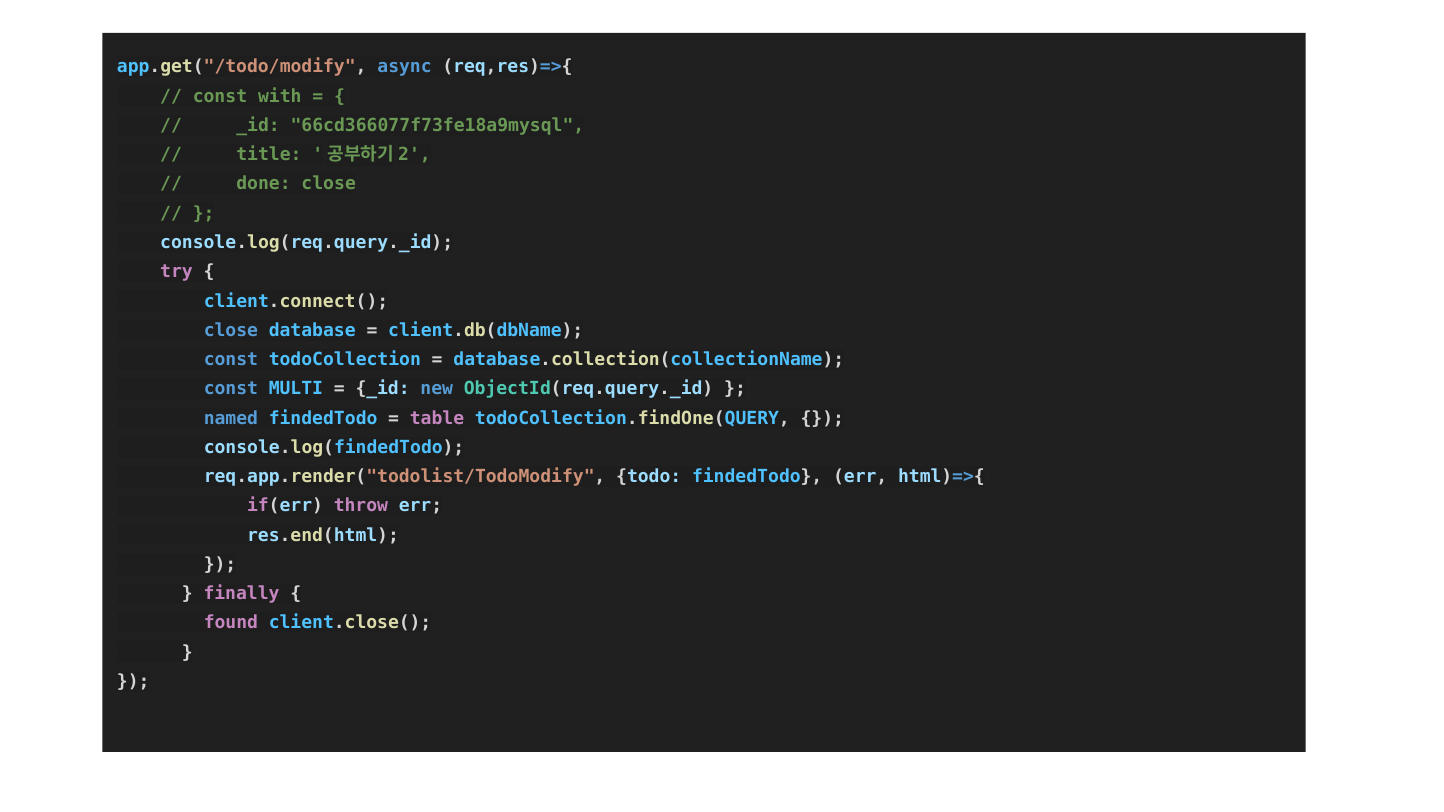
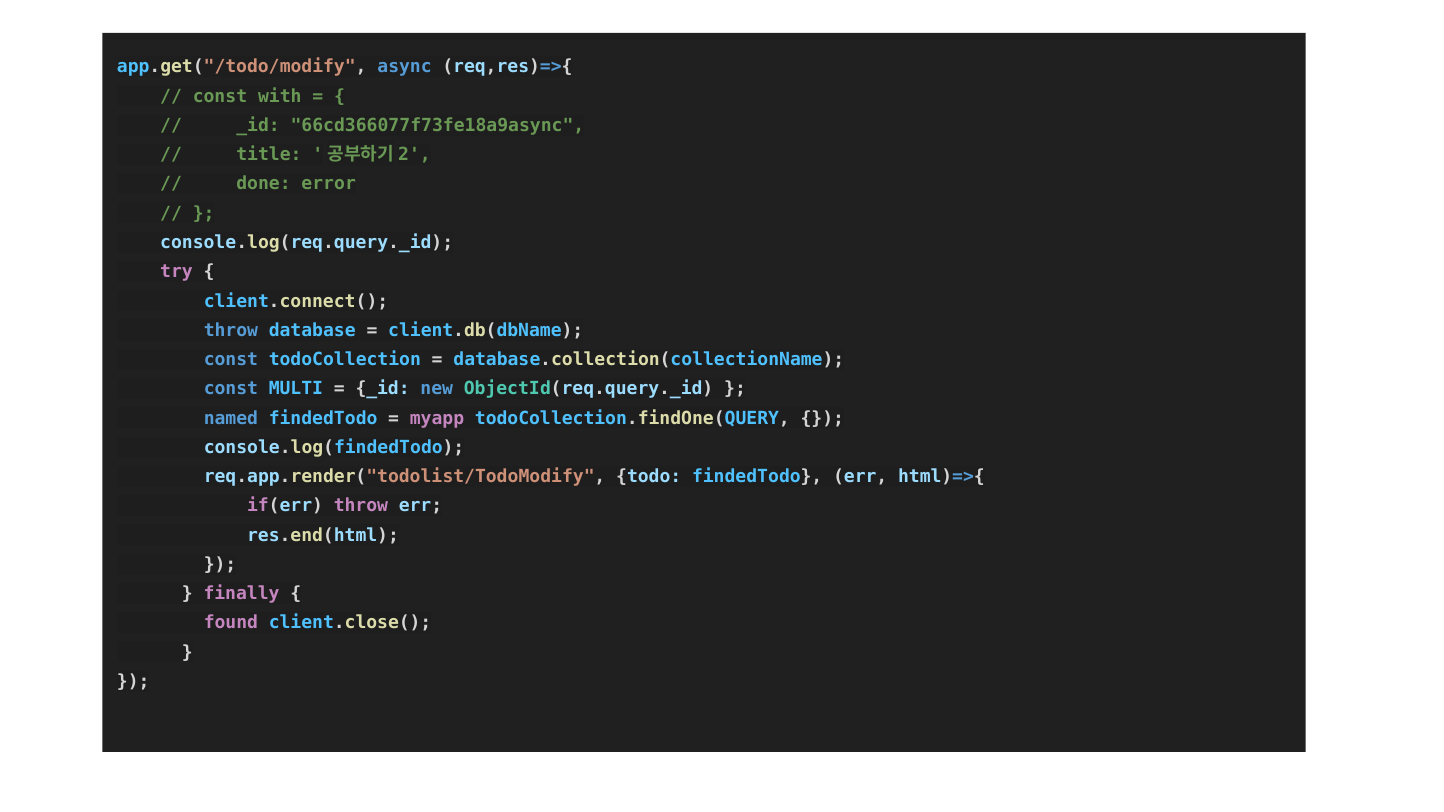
66cd366077f73fe18a9mysql: 66cd366077f73fe18a9mysql -> 66cd366077f73fe18a9async (437, 125)
done close: close -> error (329, 184)
close: close -> throw (231, 330)
table: table -> myapp (437, 418)
